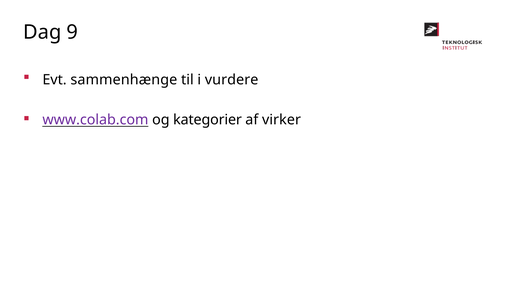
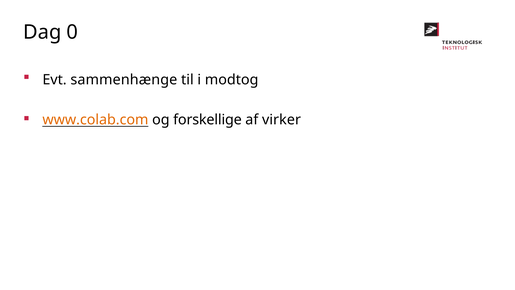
9: 9 -> 0 (72, 32)
vurdere: vurdere -> modtog (232, 80)
www.colab.com colour: purple -> orange (95, 120)
kategorier: kategorier -> forskellige (208, 120)
